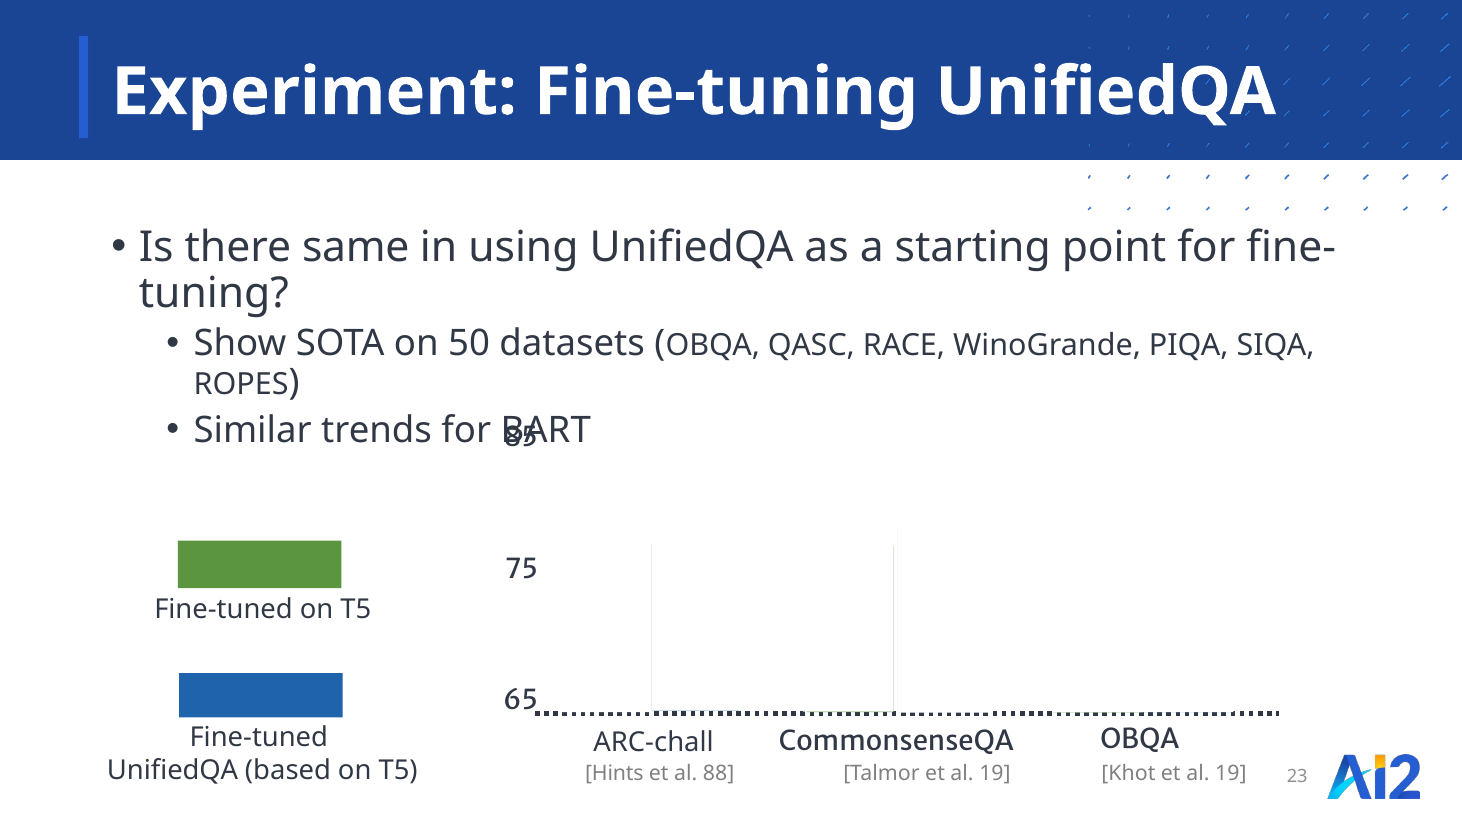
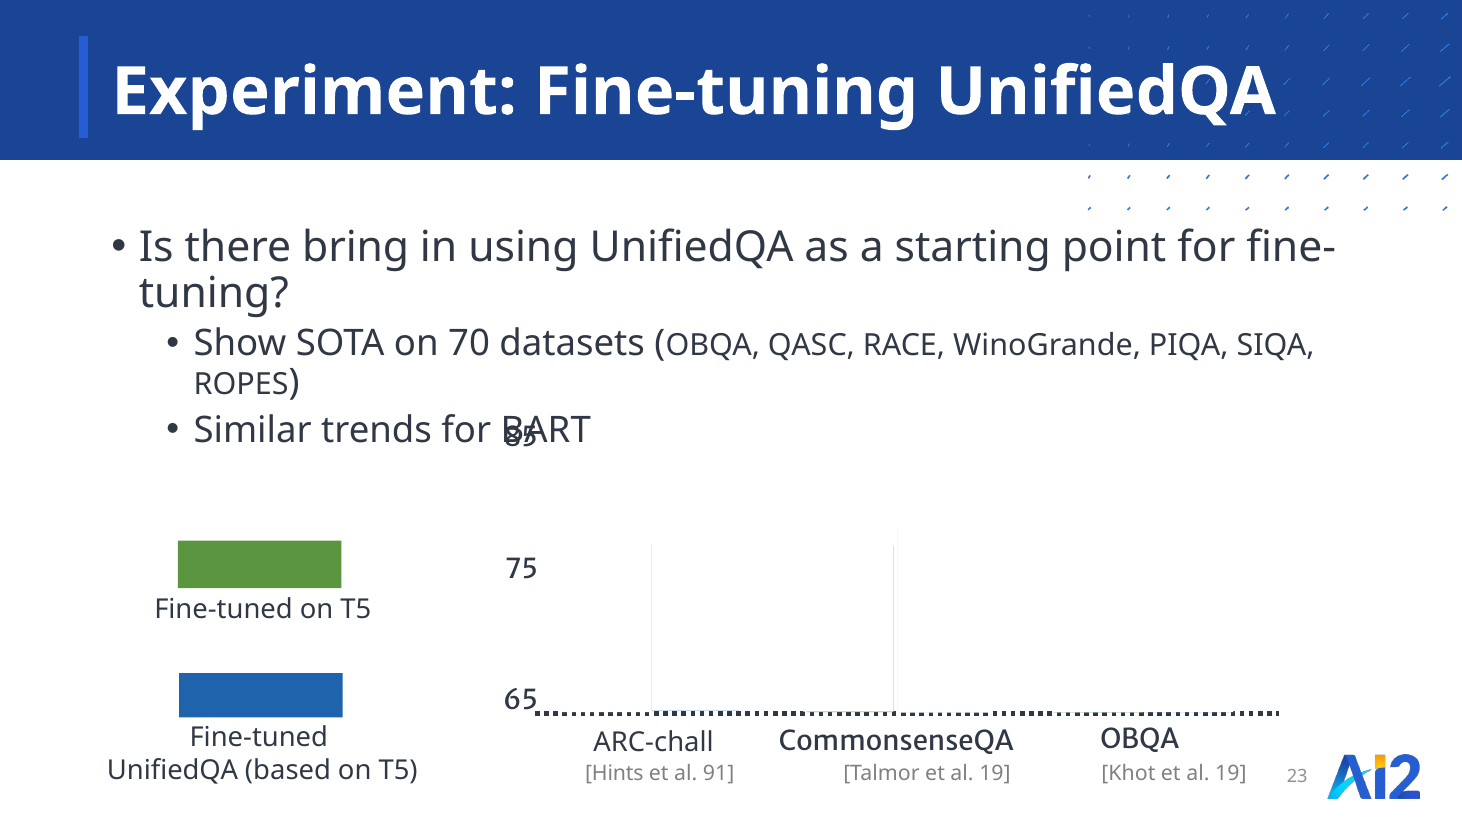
same: same -> bring (356, 247)
on 50: 50 -> 70 (469, 344)
88: 88 -> 91 (719, 774)
